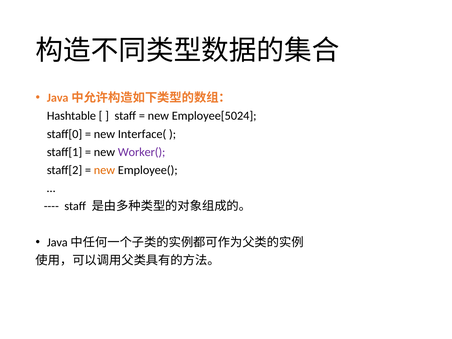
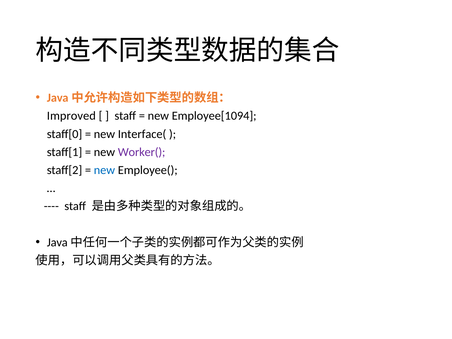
Hashtable: Hashtable -> Improved (71, 116)
Employee[5024: Employee[5024 -> Employee[1094 (214, 116)
new colour: orange -> blue (104, 170)
